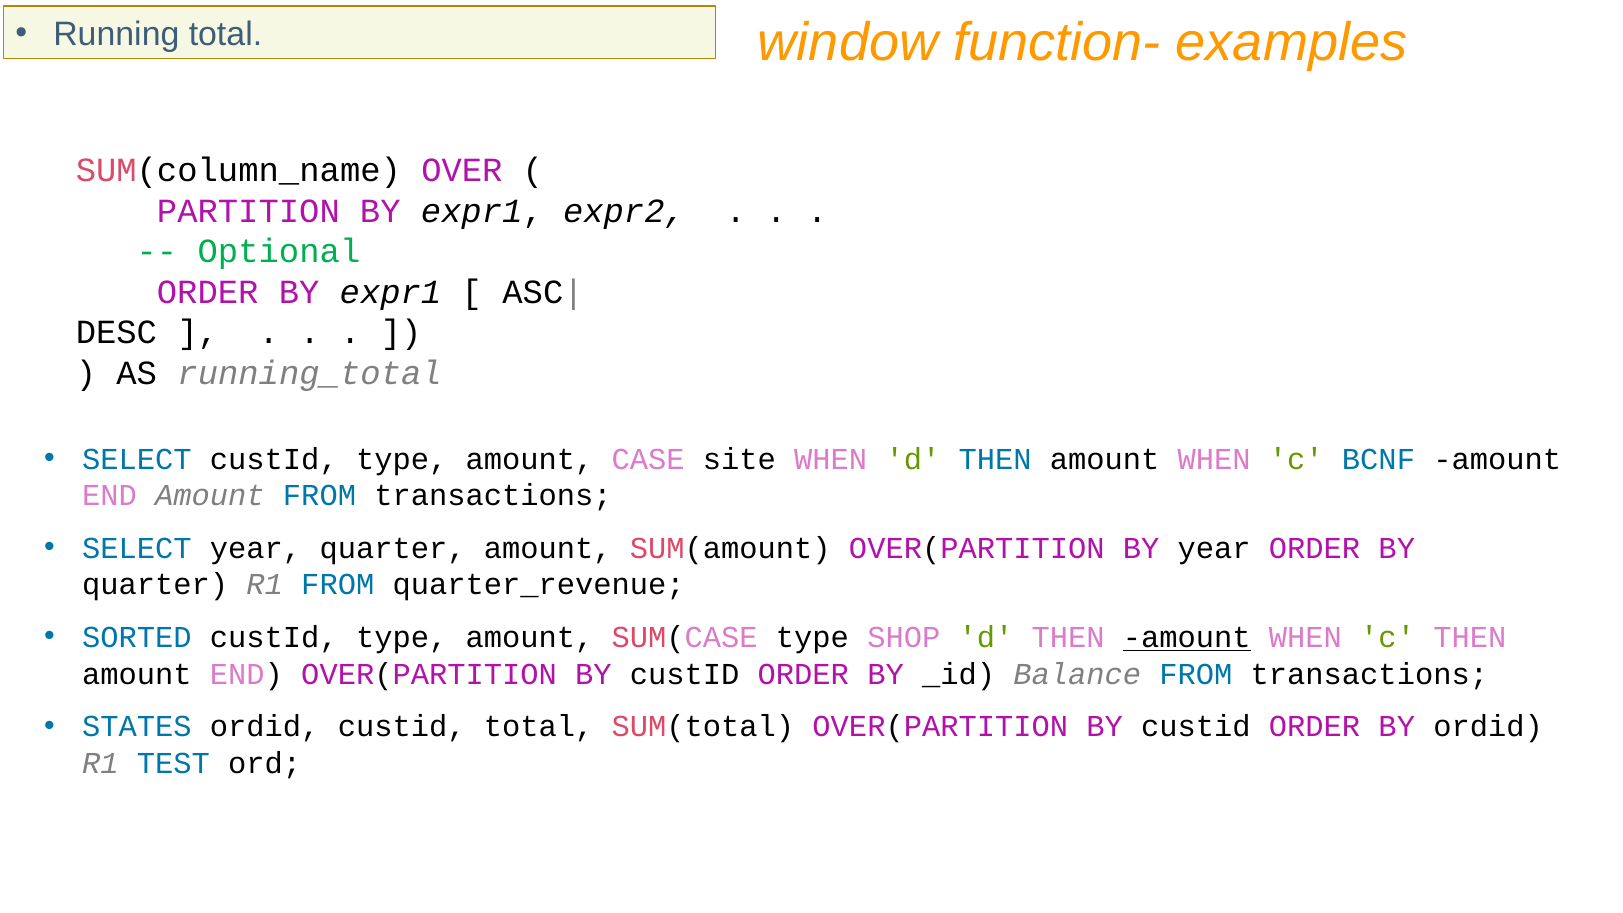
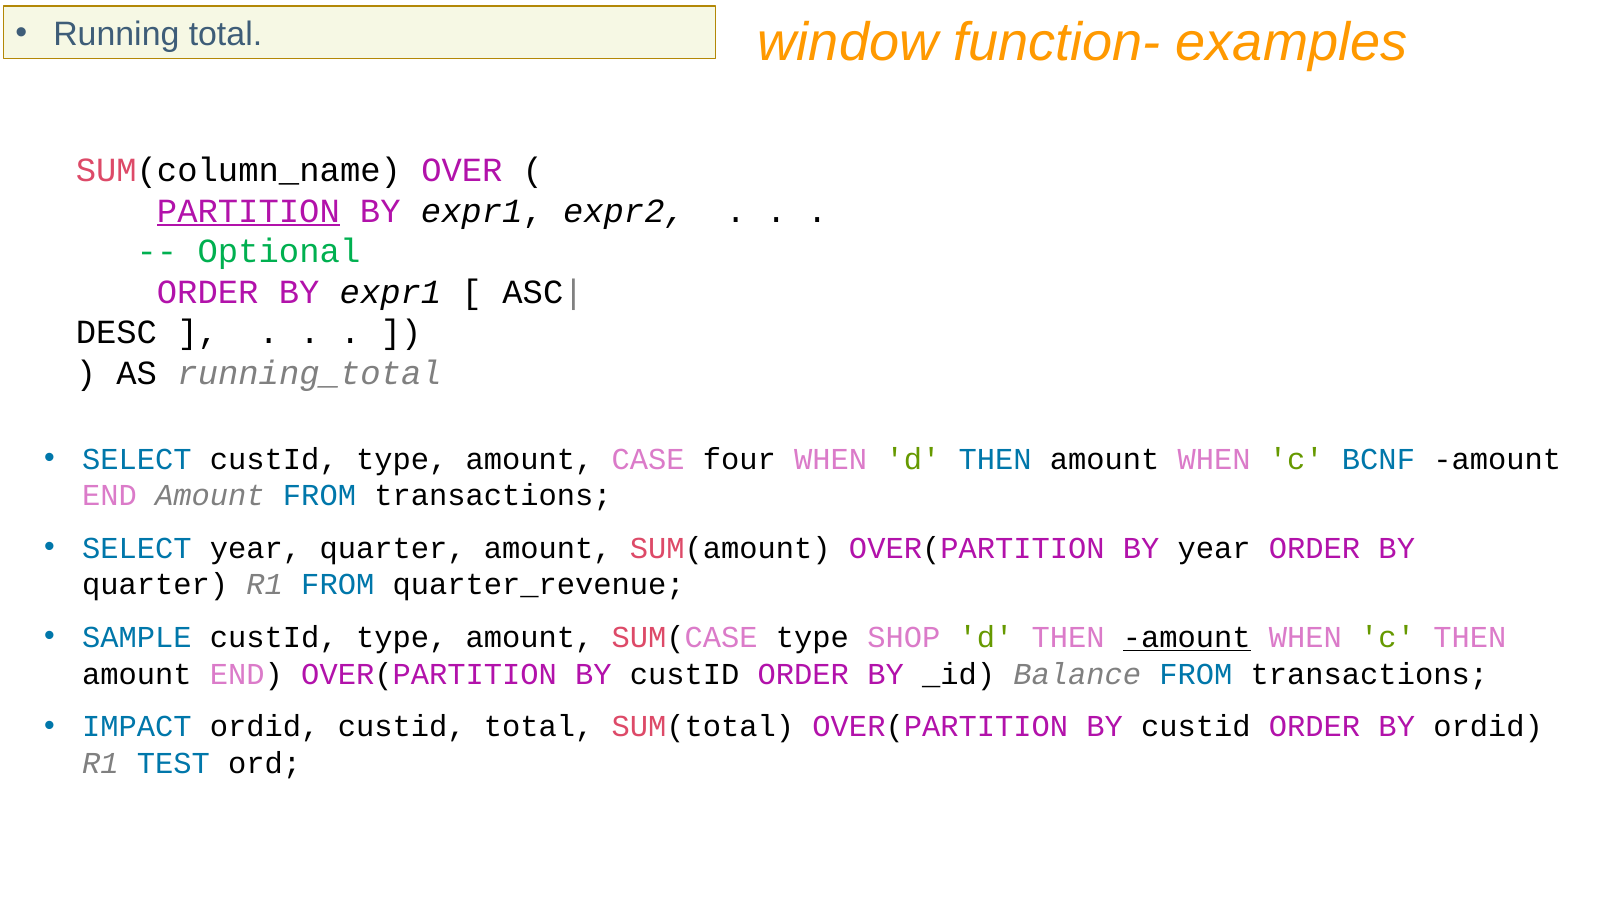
PARTITION underline: none -> present (248, 211)
site: site -> four (739, 459)
SORTED: SORTED -> SAMPLE (137, 637)
STATES: STATES -> IMPACT (137, 727)
